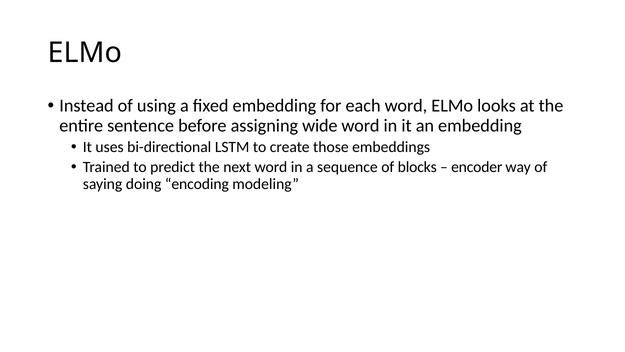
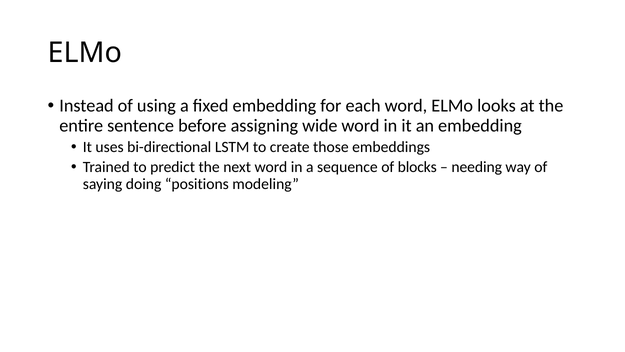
encoder: encoder -> needing (477, 167)
encoding: encoding -> positions (197, 184)
